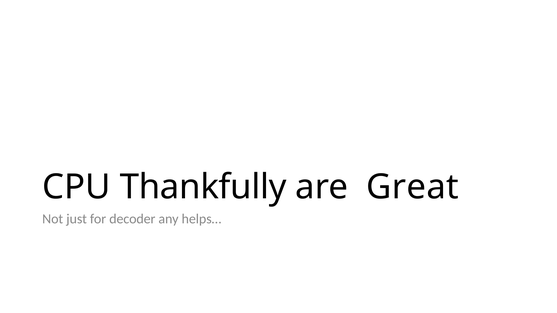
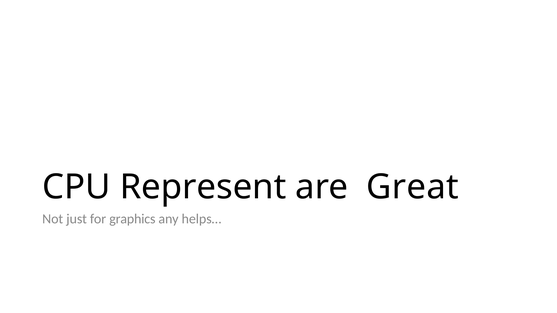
Thankfully: Thankfully -> Represent (203, 187)
decoder: decoder -> graphics (132, 219)
